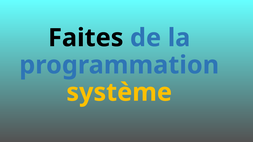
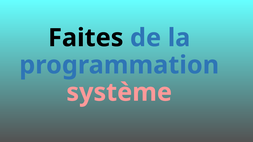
système colour: yellow -> pink (119, 93)
